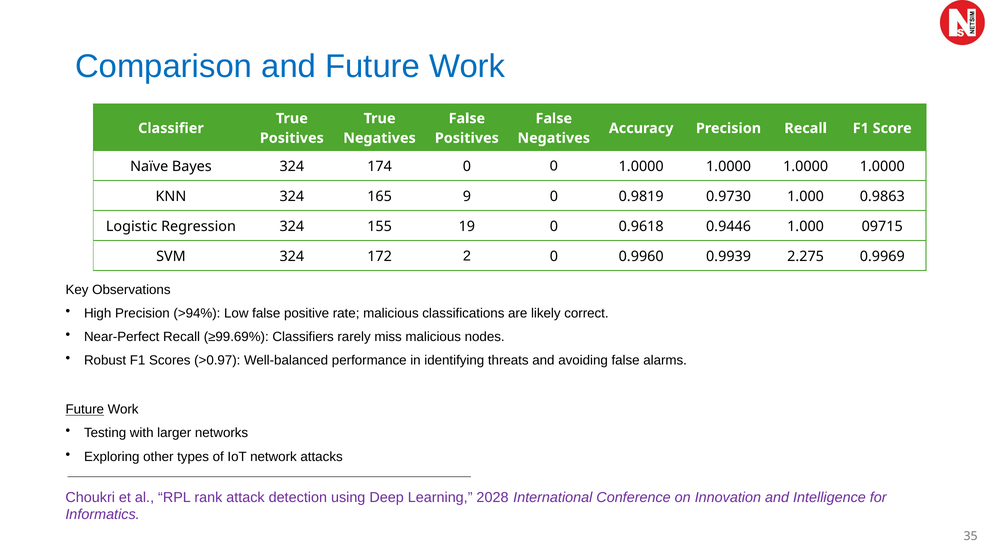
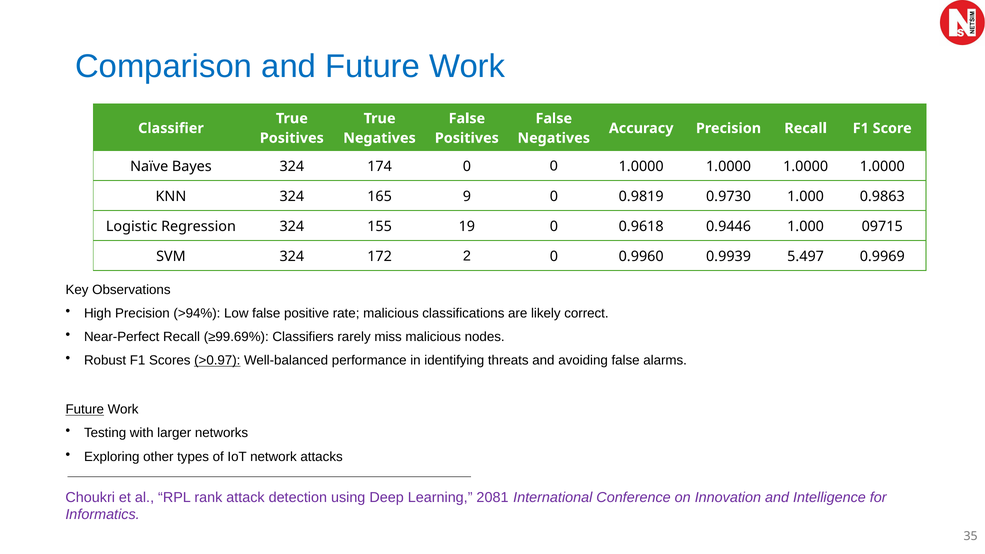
2.275: 2.275 -> 5.497 (806, 256)
>0.97 underline: none -> present (217, 361)
2028: 2028 -> 2081 (493, 497)
